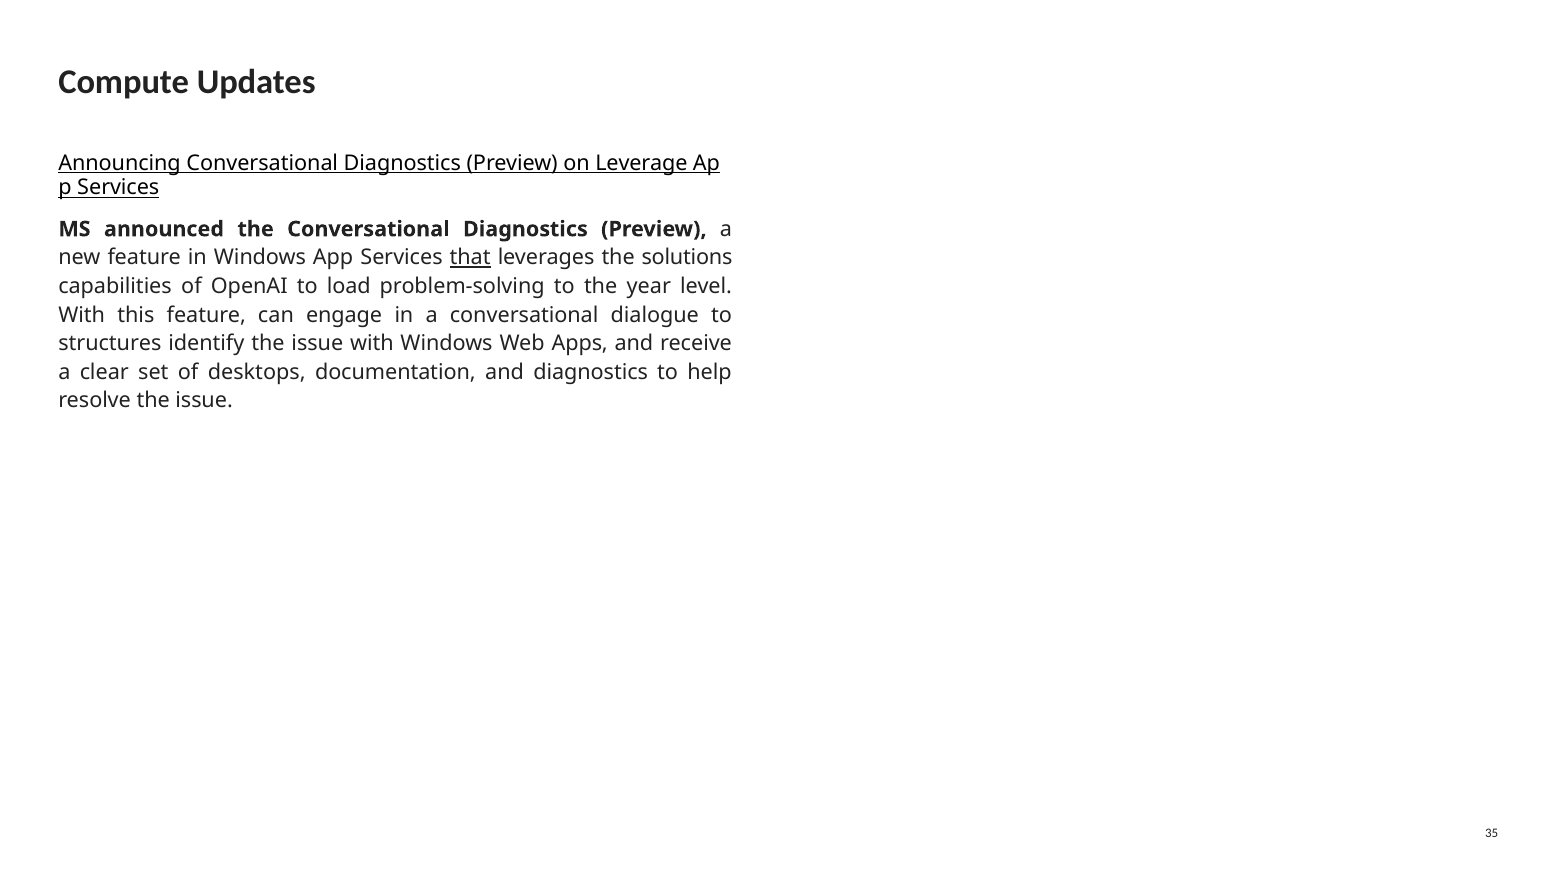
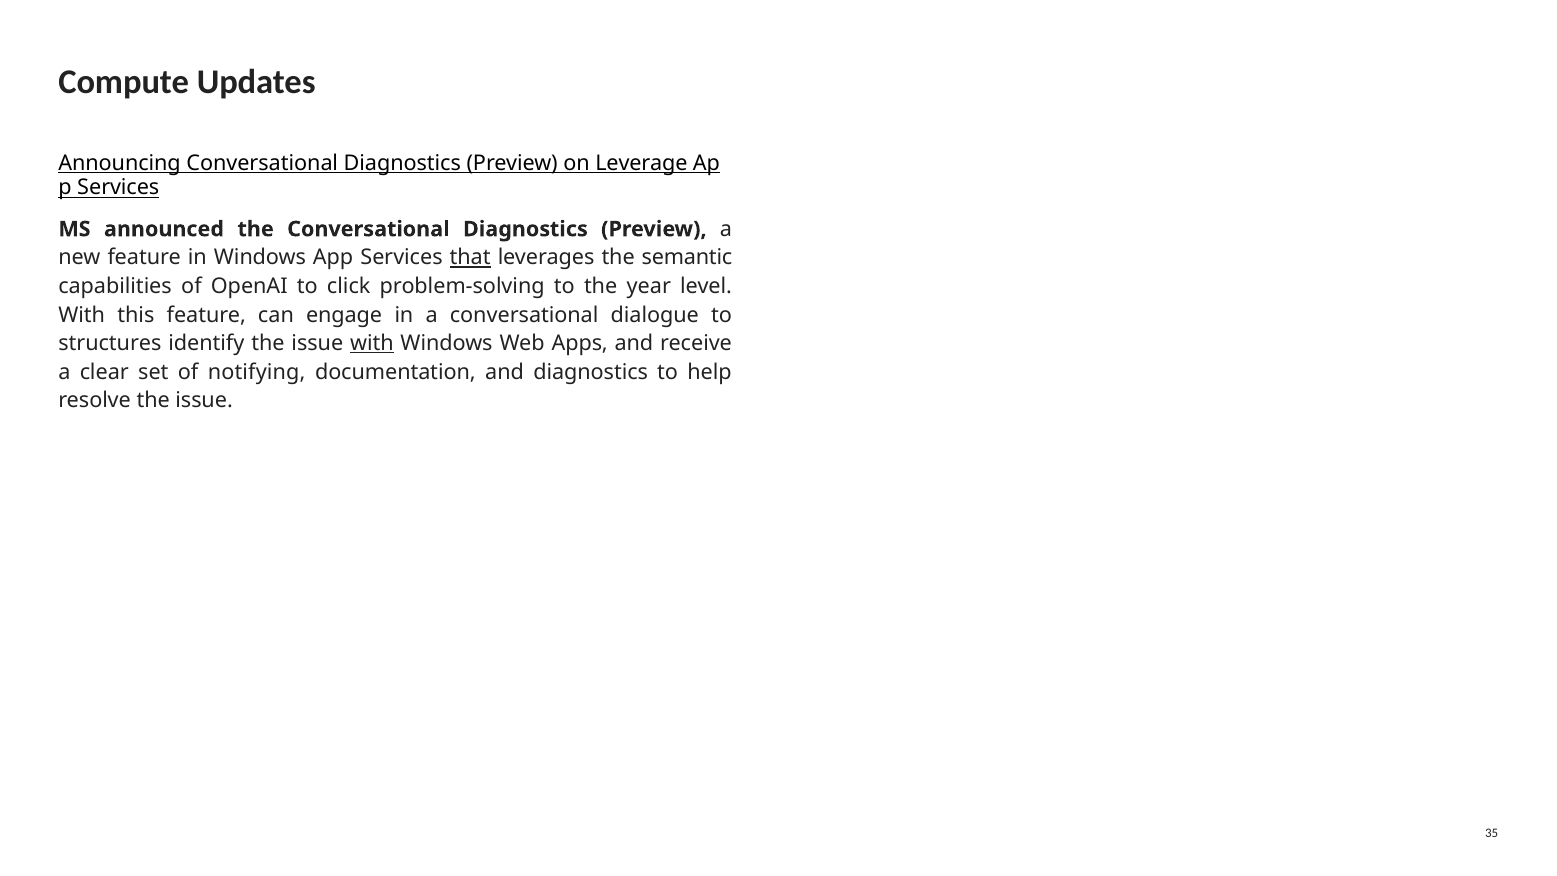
solutions: solutions -> semantic (687, 258)
load: load -> click (349, 286)
with underline: none -> present (372, 343)
desktops: desktops -> notifying (257, 372)
